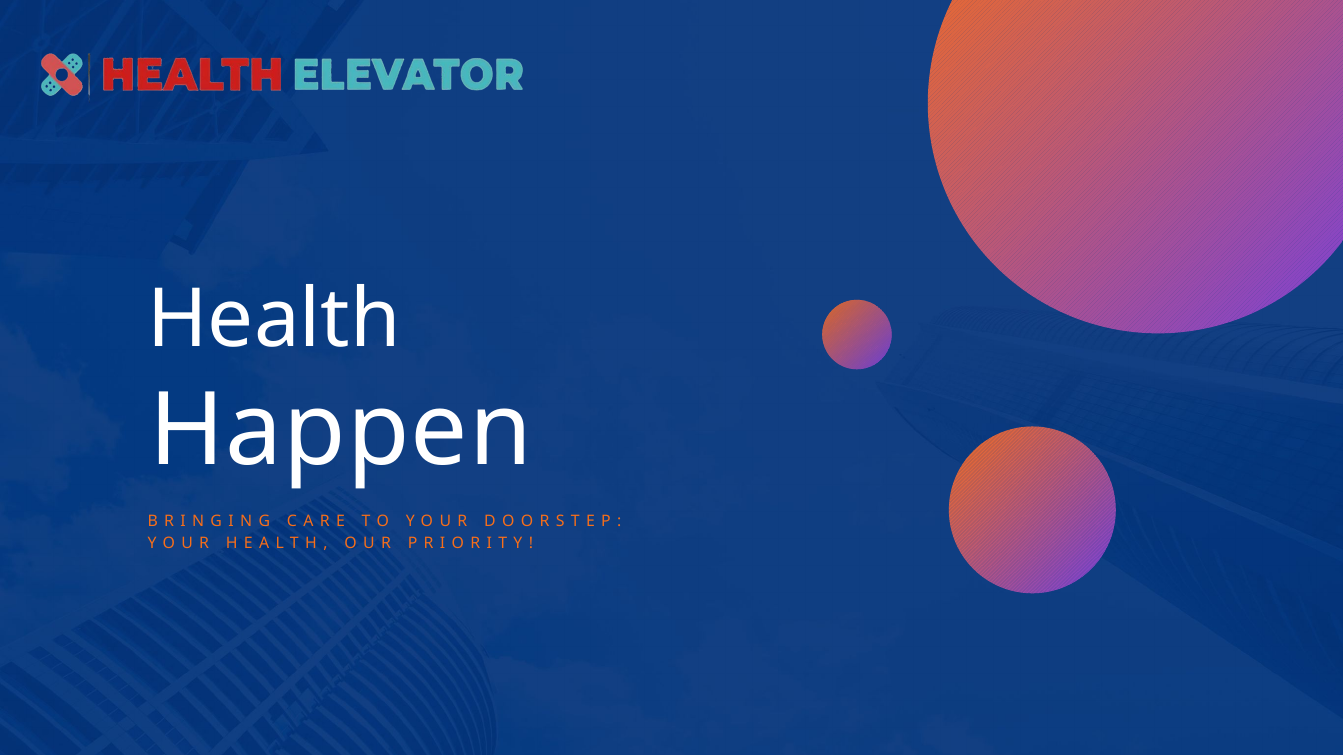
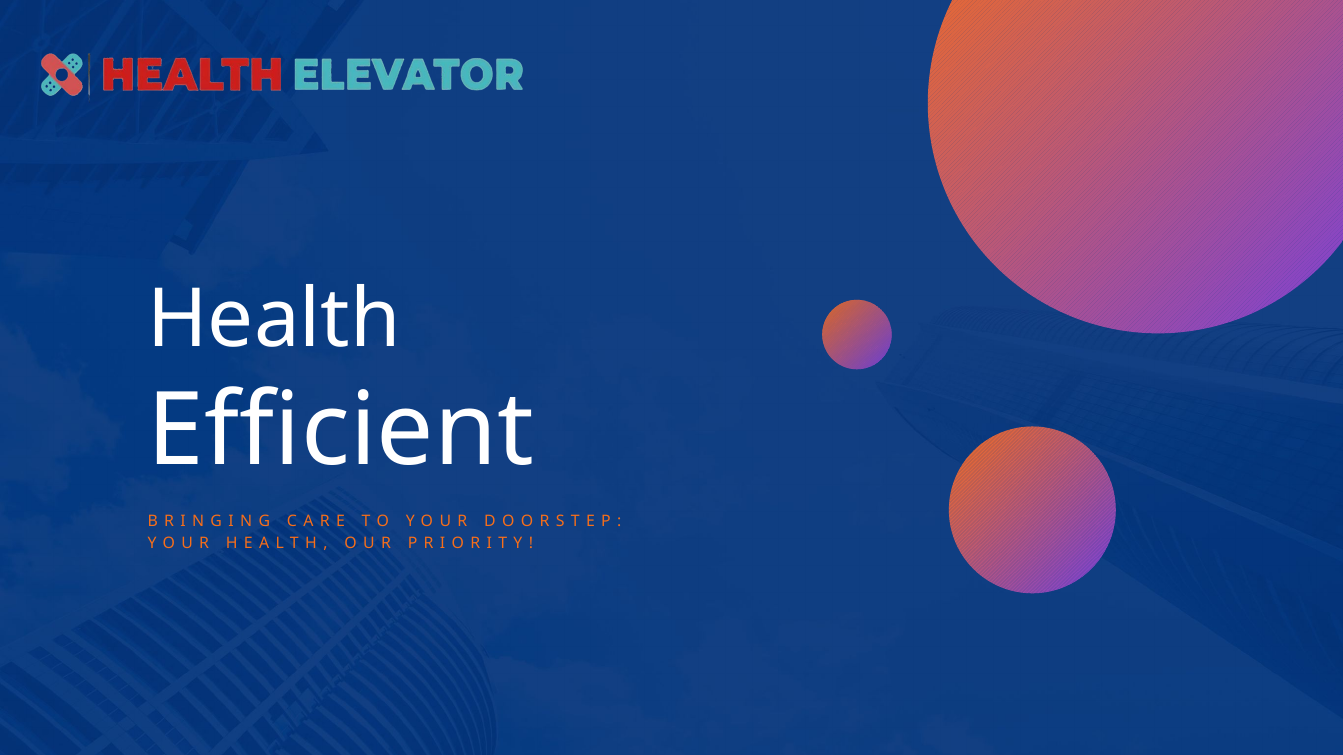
Happen: Happen -> Efficient (341, 431)
